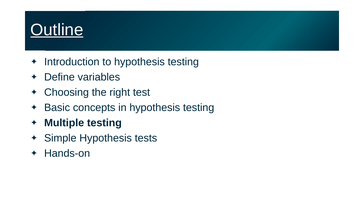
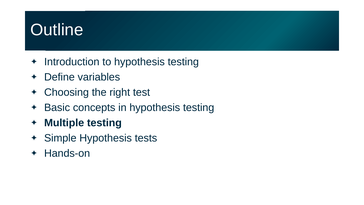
Outline underline: present -> none (57, 30)
